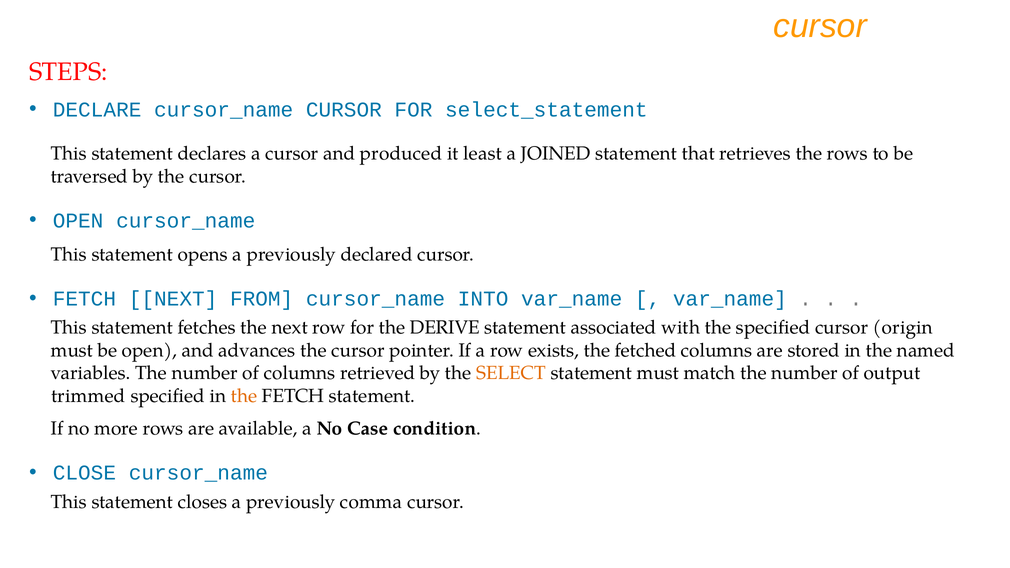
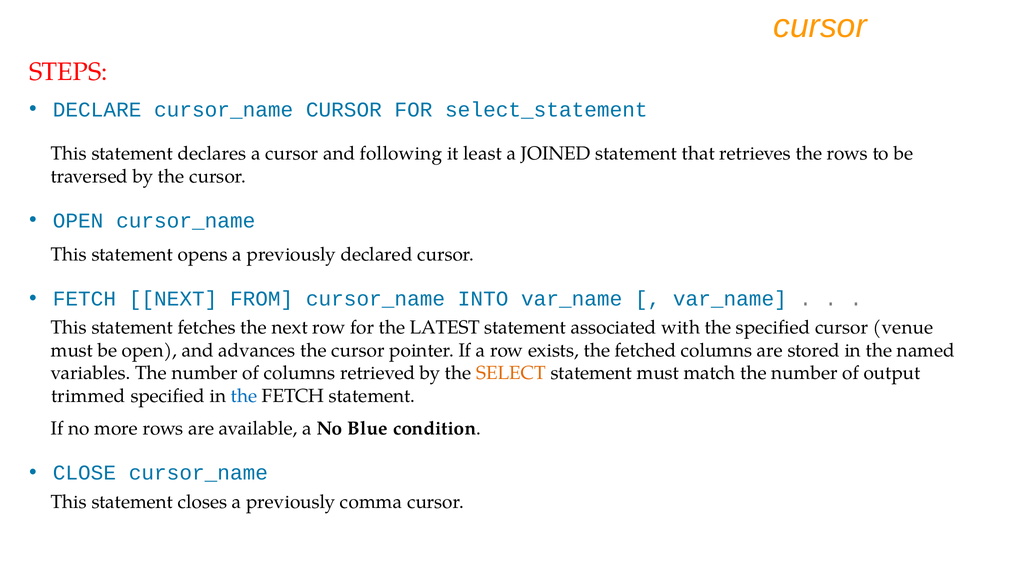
produced: produced -> following (401, 154)
DERIVE: DERIVE -> LATEST (445, 328)
origin: origin -> venue (903, 328)
the colour: orange -> blue (244, 396)
Case: Case -> Blue (368, 429)
